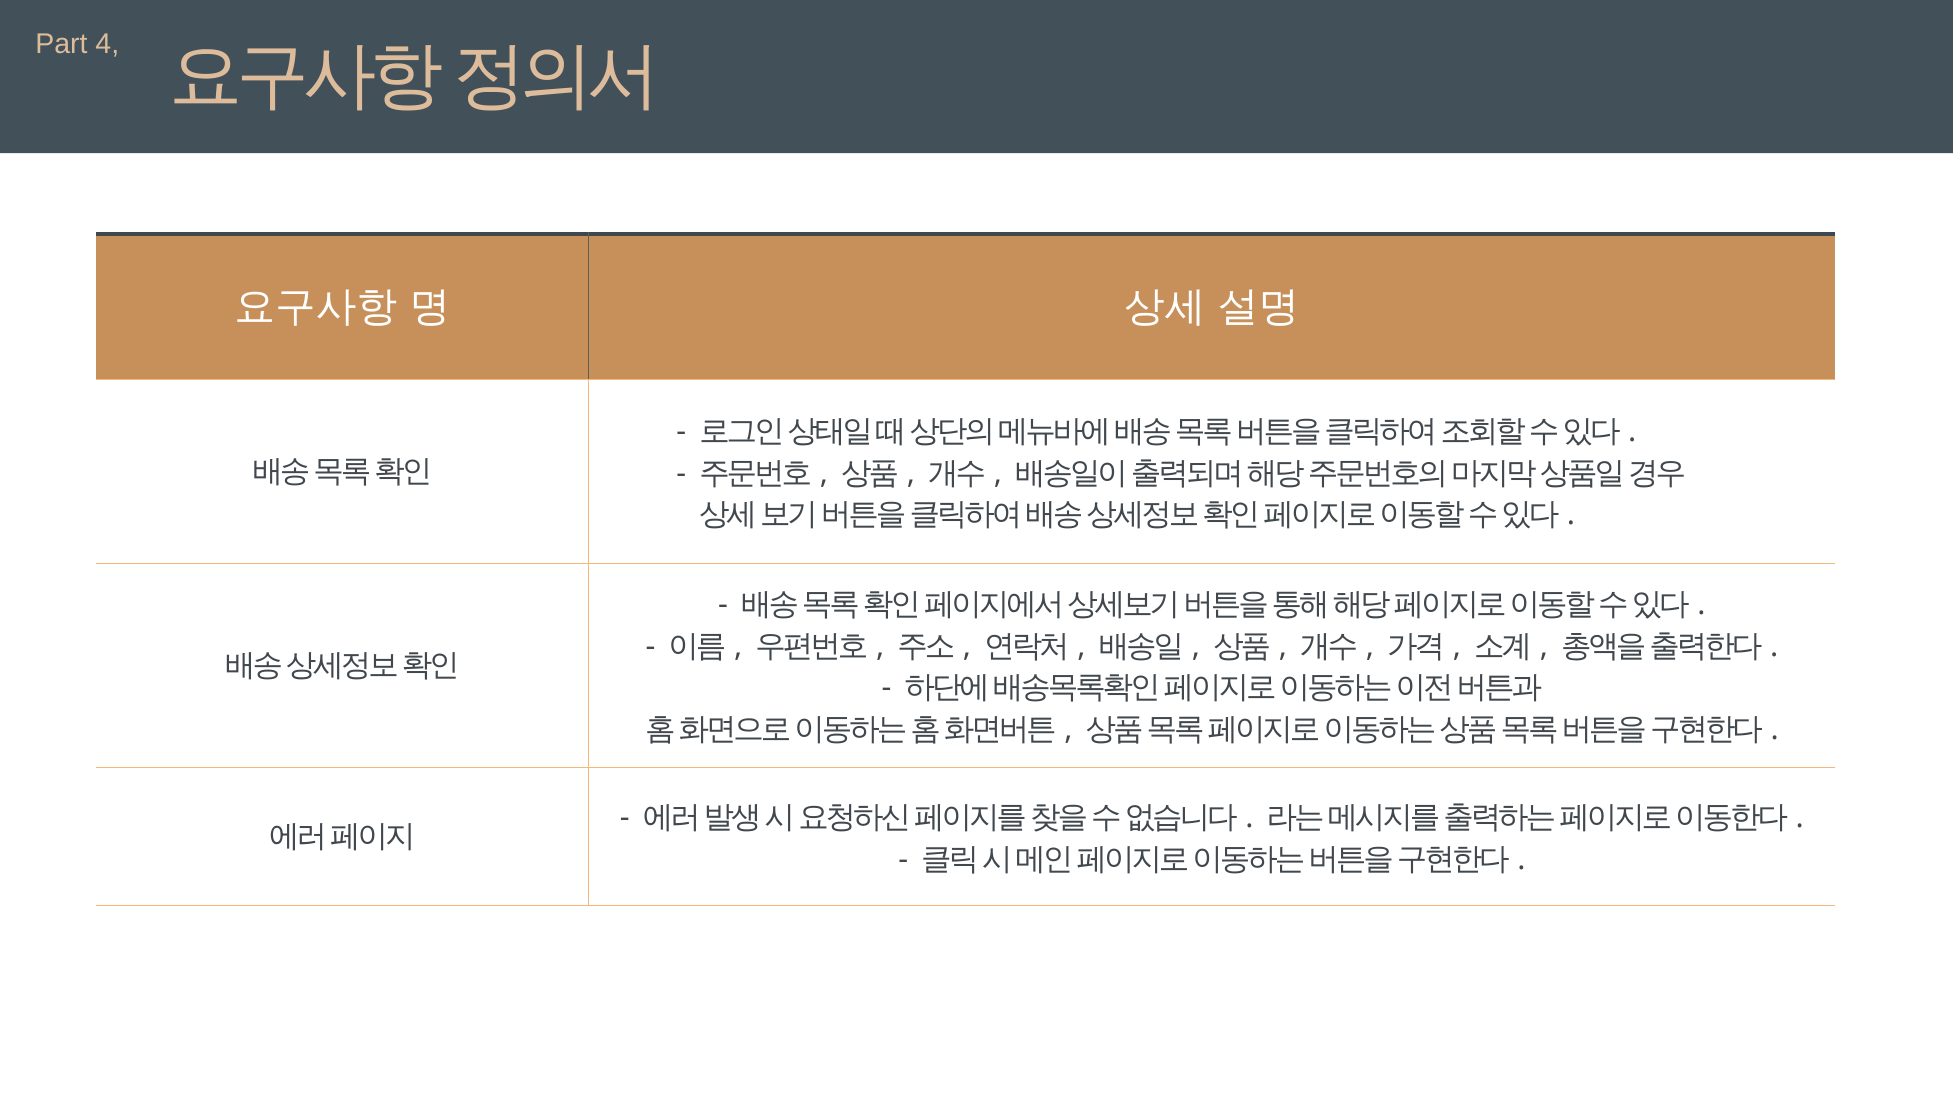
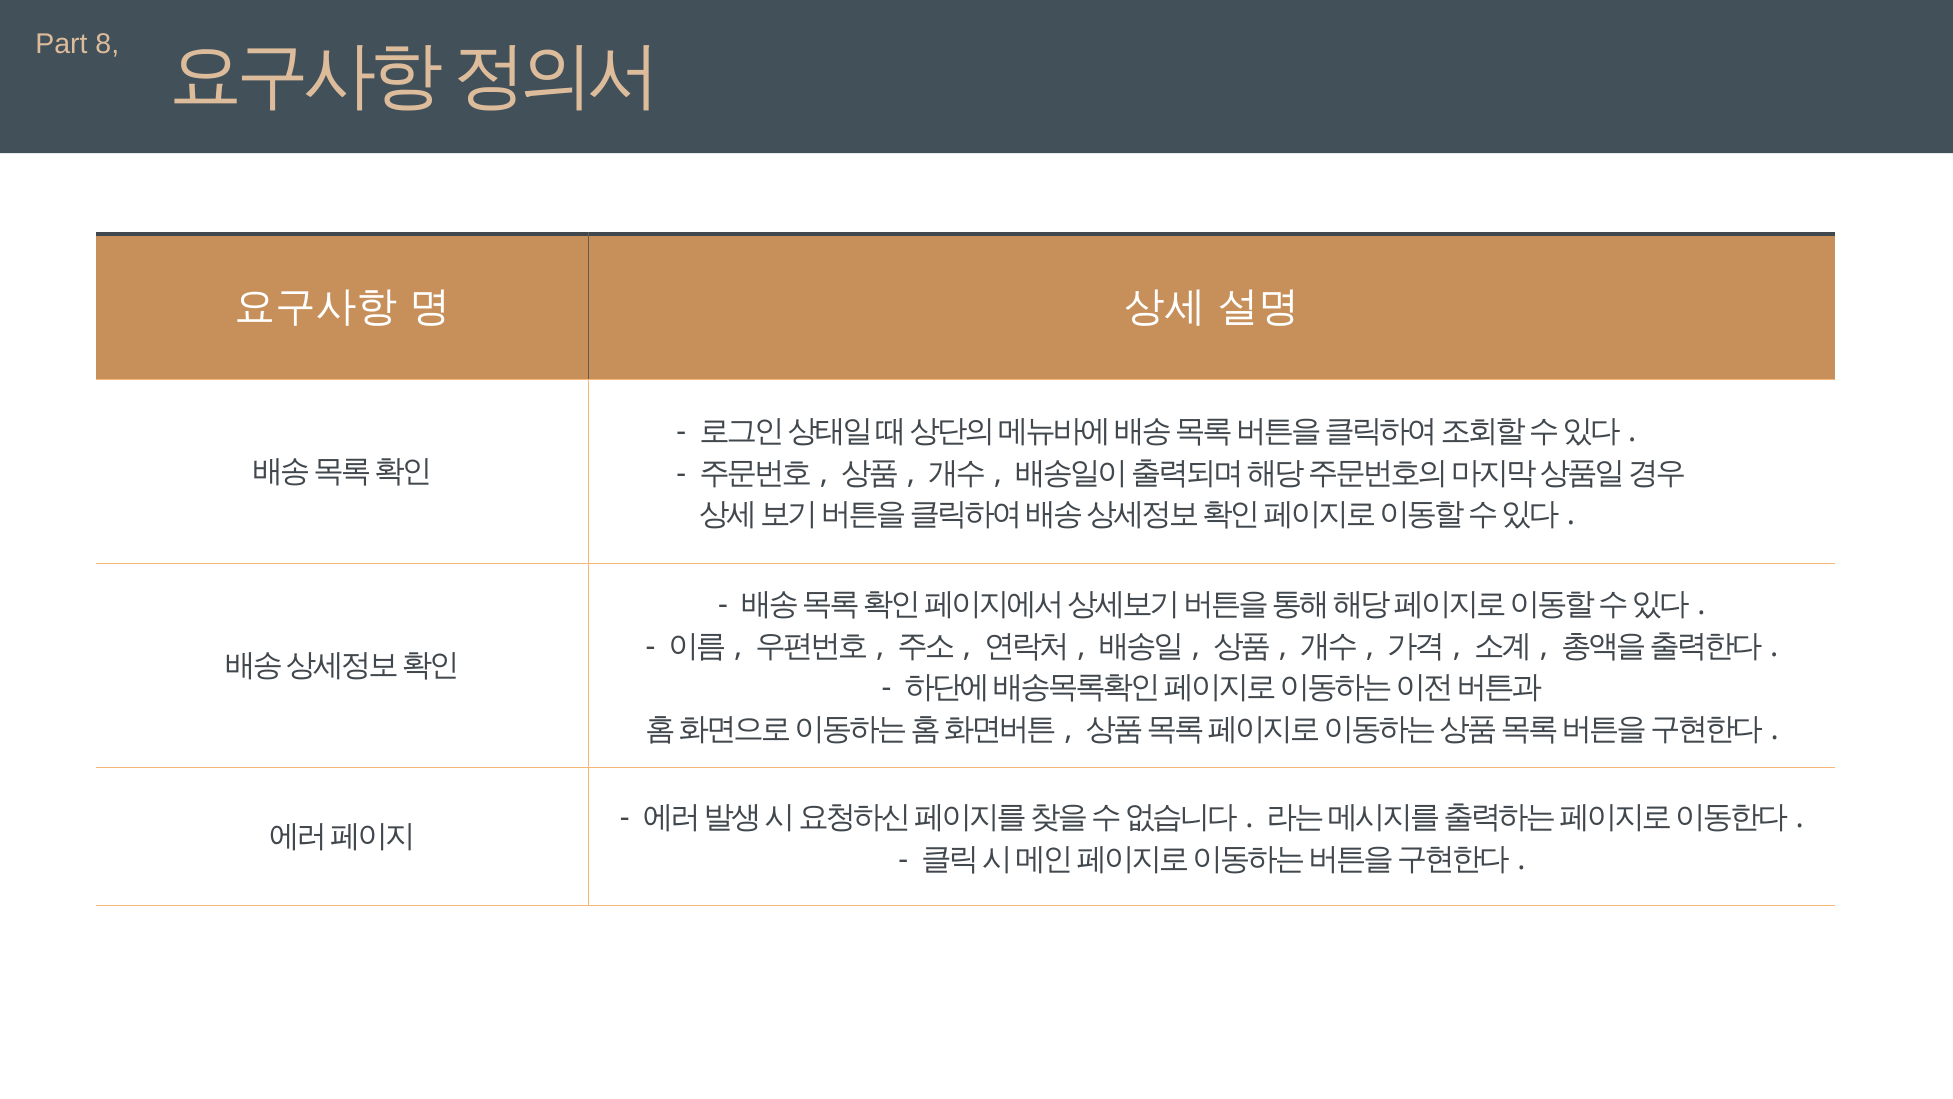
4: 4 -> 8 (107, 44)
